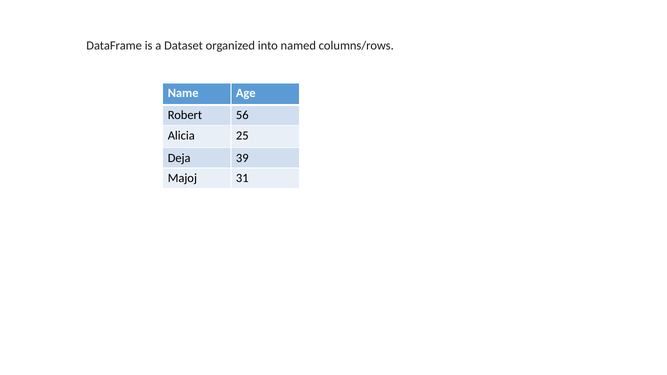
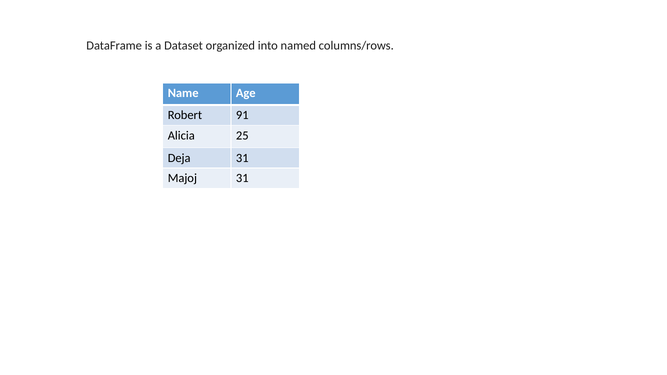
56: 56 -> 91 (242, 115)
Deja 39: 39 -> 31 (242, 158)
